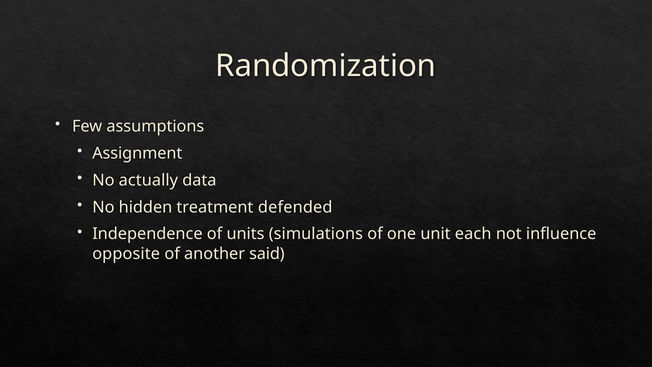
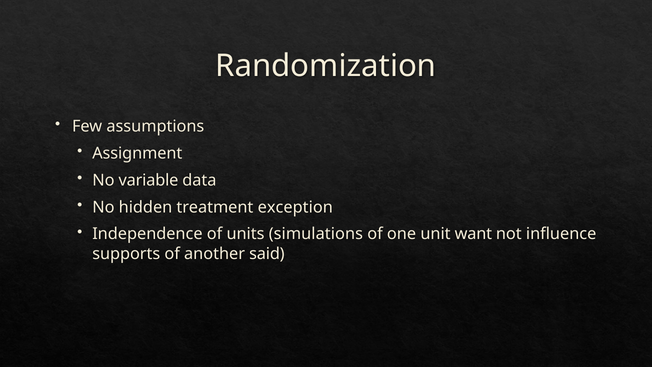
actually: actually -> variable (148, 180)
defended: defended -> exception (295, 207)
each: each -> want (473, 234)
opposite: opposite -> supports (126, 253)
